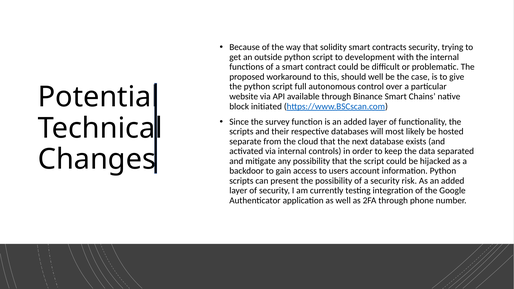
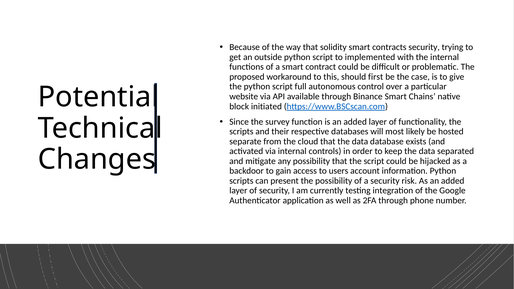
development: development -> implemented (370, 57)
should well: well -> first (376, 77)
that the next: next -> data (360, 141)
